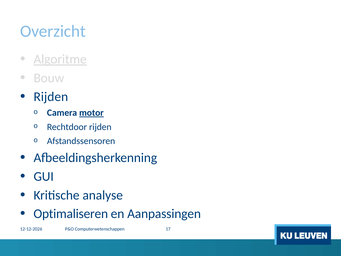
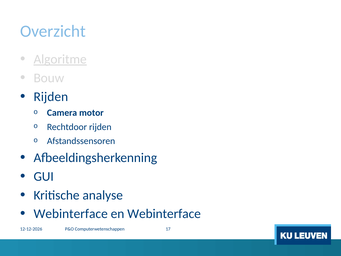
motor underline: present -> none (91, 113)
Optimaliseren: Optimaliseren -> Webinterface (71, 214)
en Aanpassingen: Aanpassingen -> Webinterface (164, 214)
